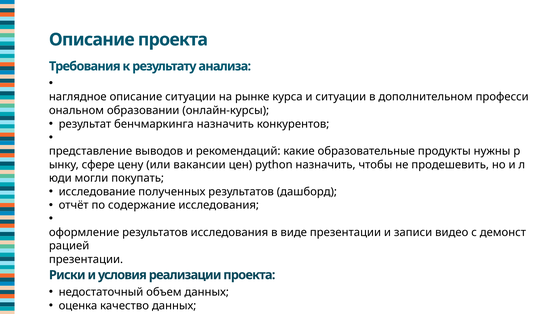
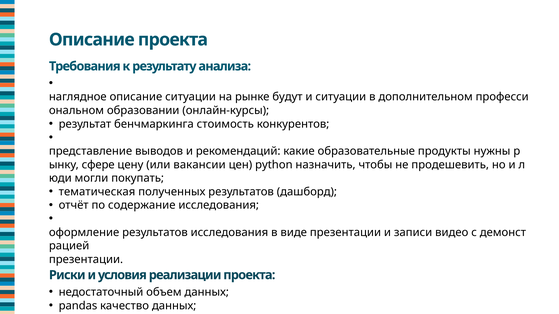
курса: курса -> будут (287, 97)
бенчмаркинга назначить: назначить -> стоимость (225, 124)
исследование: исследование -> тематическая (97, 192)
оценка: оценка -> pandas (78, 306)
